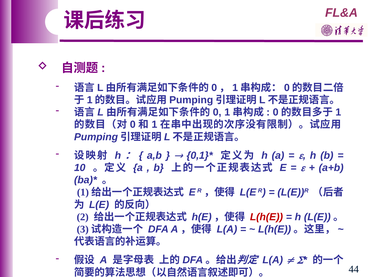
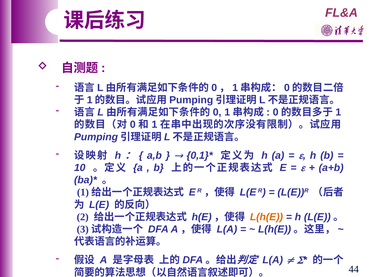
L(h(E colour: red -> orange (266, 217)
